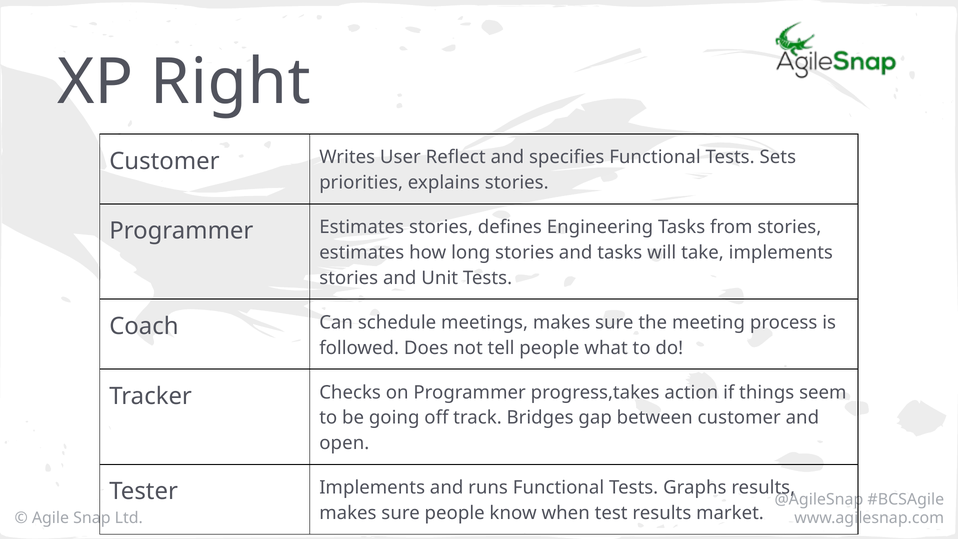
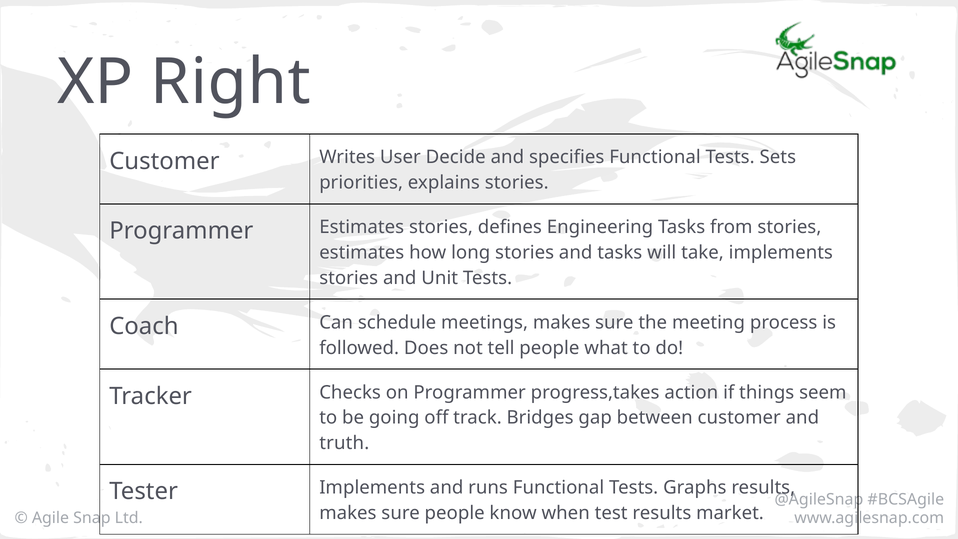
Reflect: Reflect -> Decide (456, 157)
open: open -> truth (344, 443)
